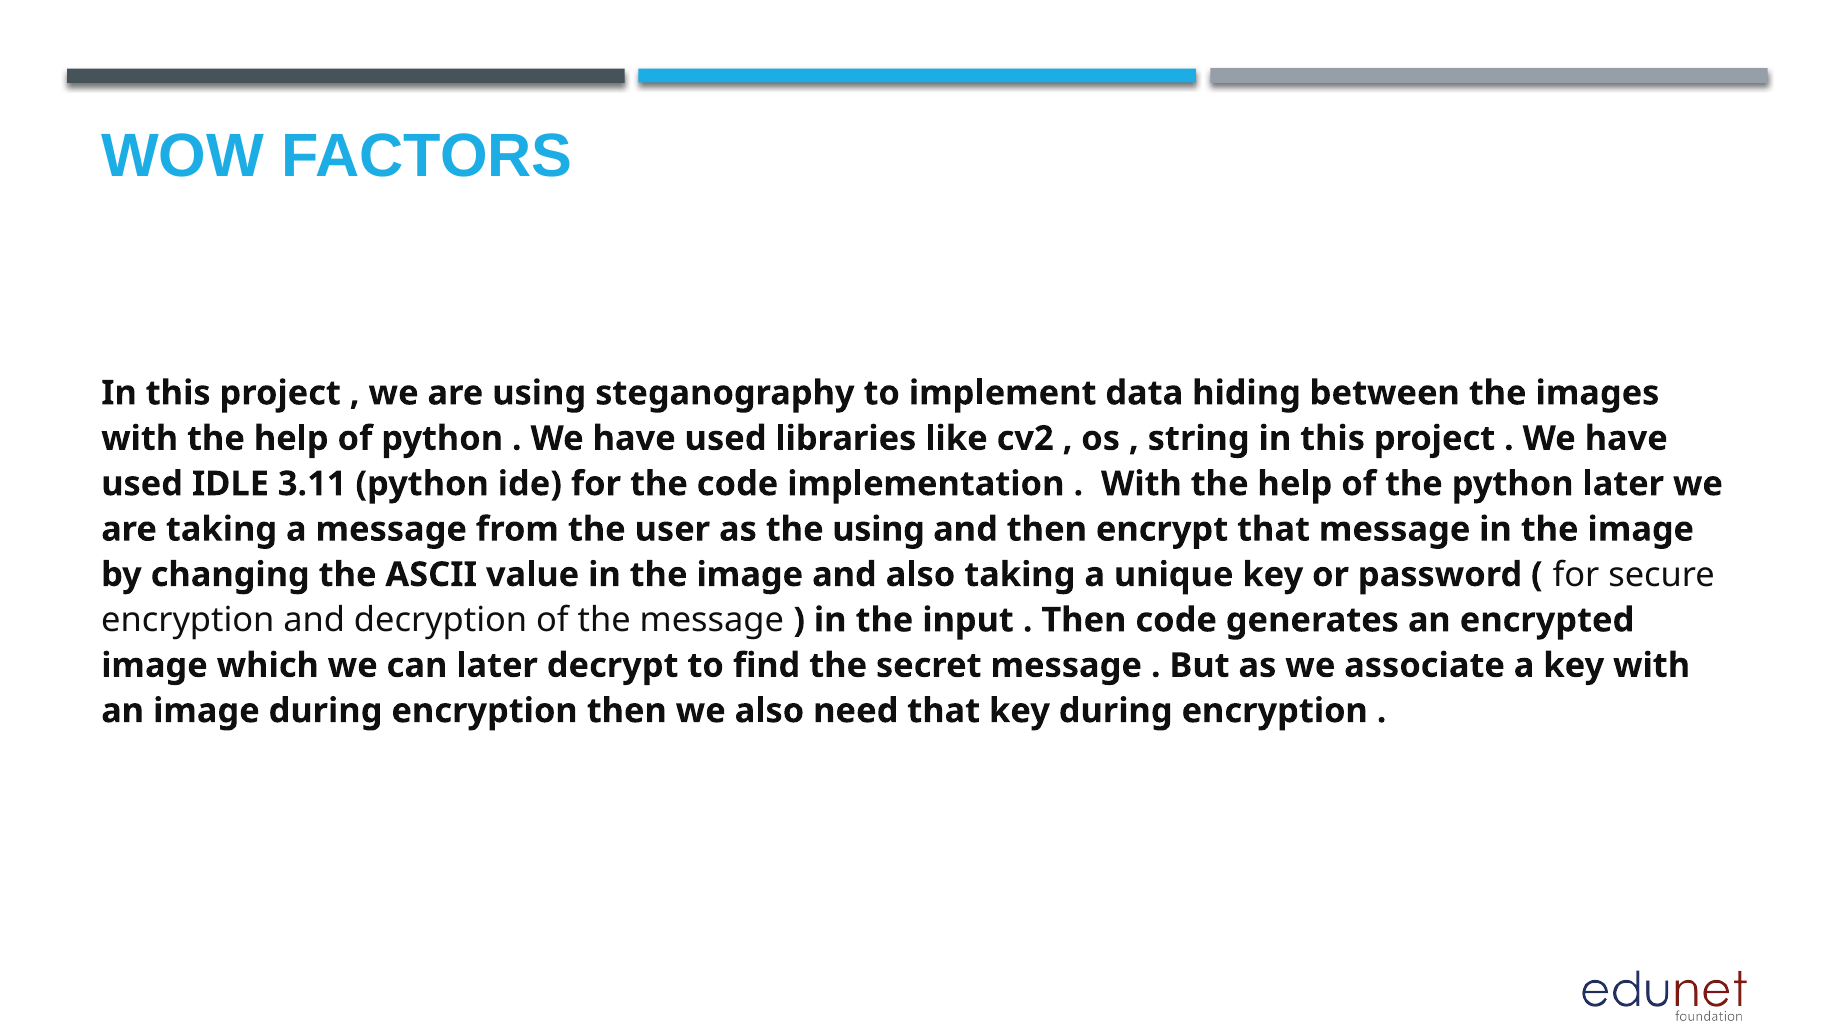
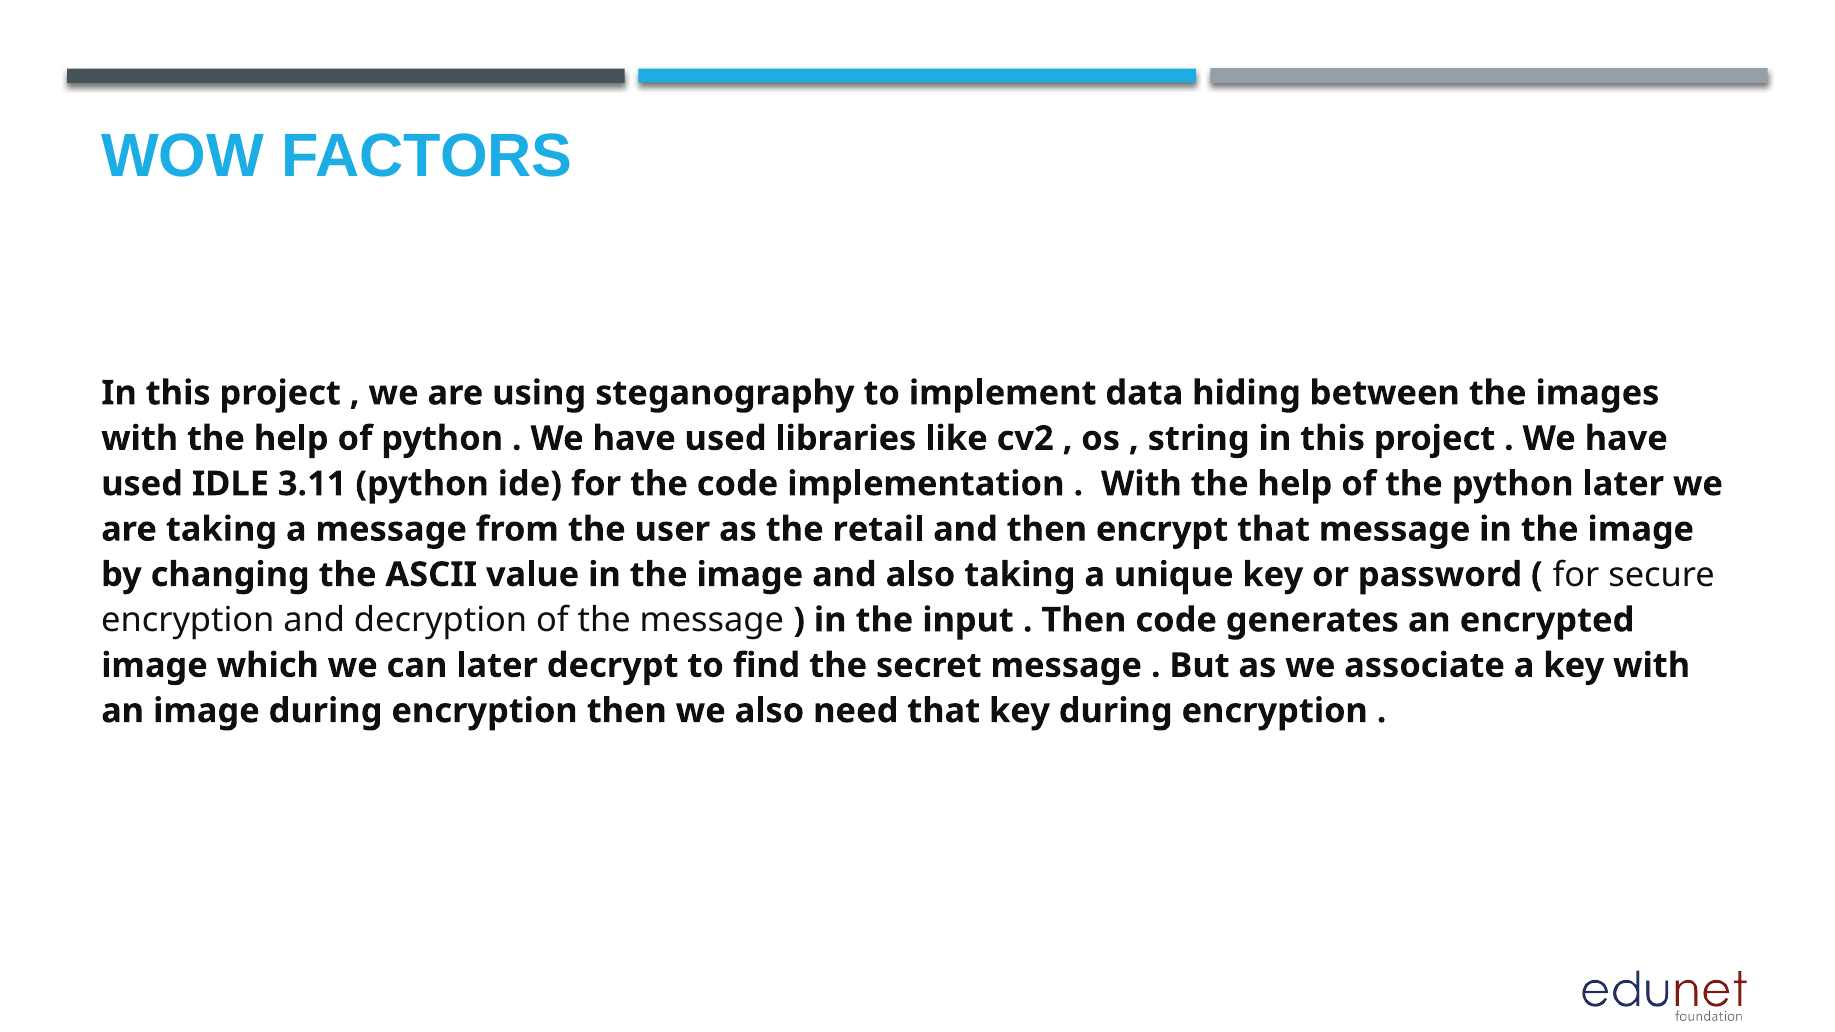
the using: using -> retail (878, 529)
